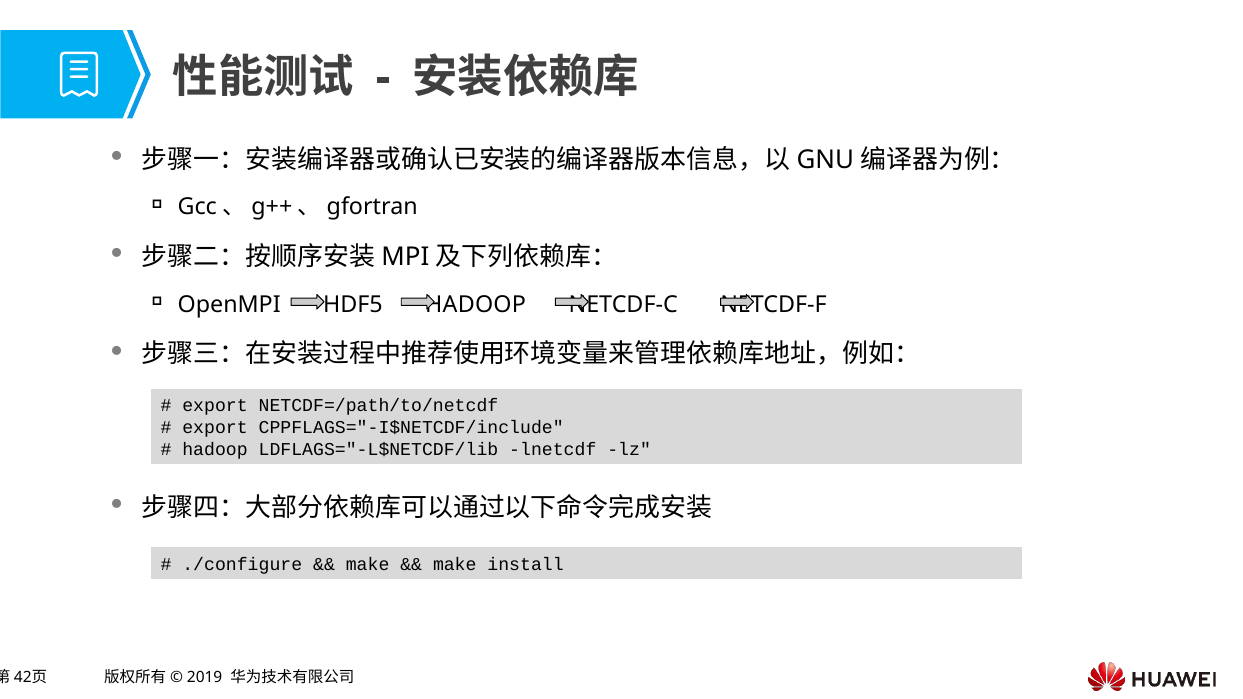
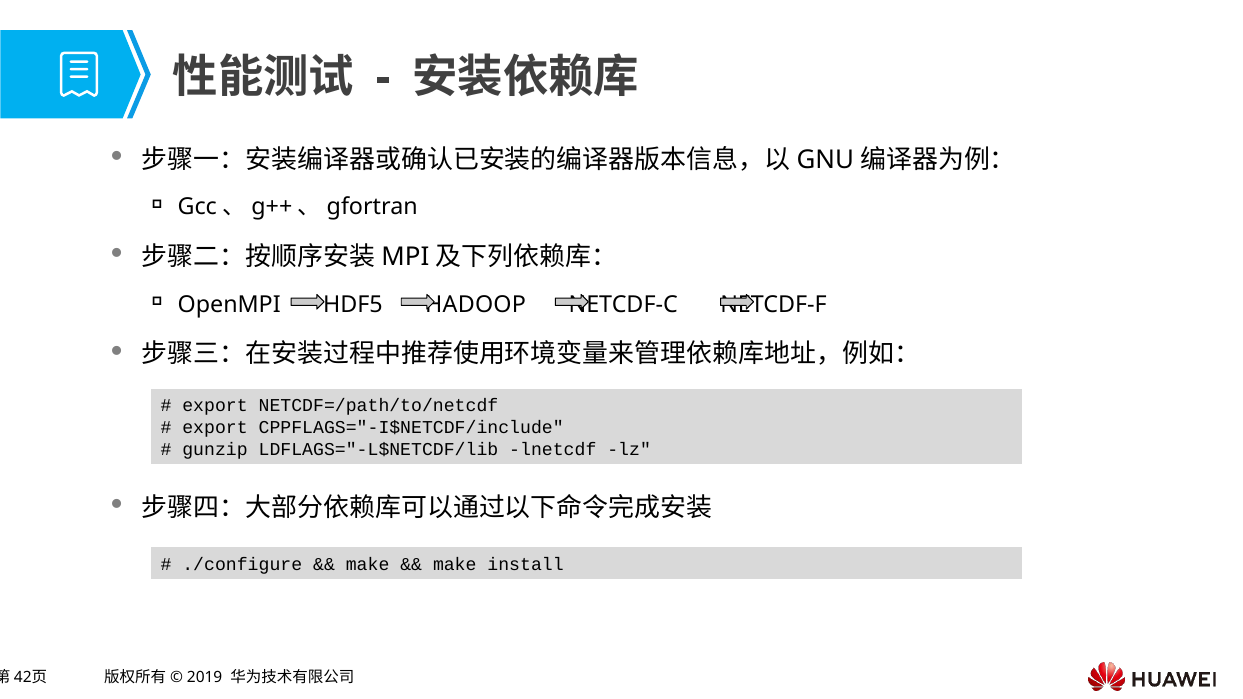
hadoop: hadoop -> gunzip (215, 449)
